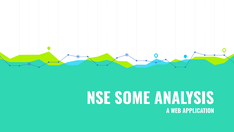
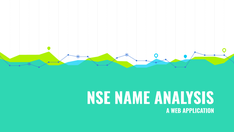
SOME: SOME -> NAME (132, 98)
